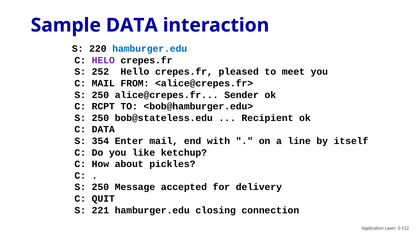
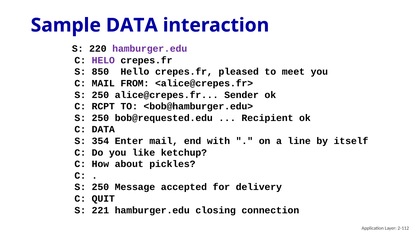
hamburger.edu colour: blue -> purple (150, 49)
252: 252 -> 850 (100, 72)
bob@stateless.edu: bob@stateless.edu -> bob@requested.edu (164, 118)
